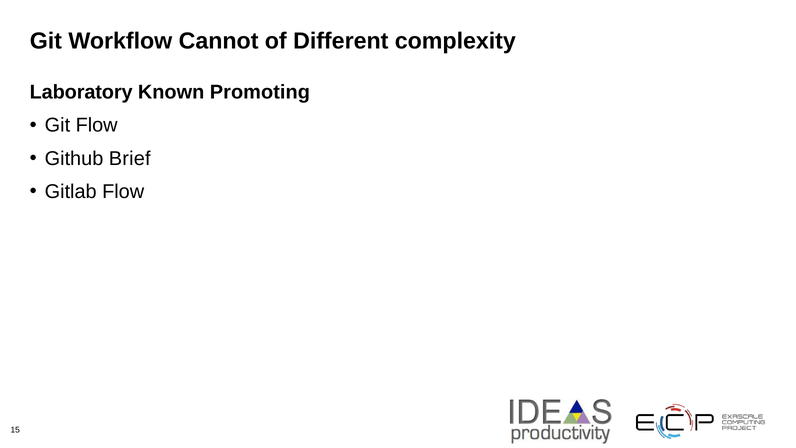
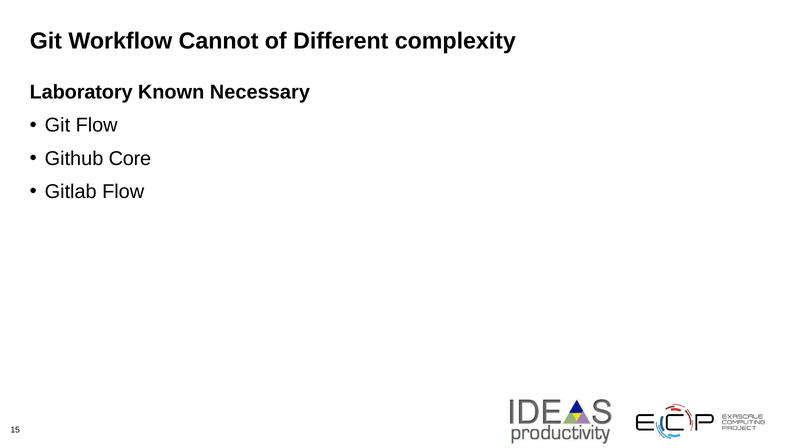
Promoting: Promoting -> Necessary (260, 92)
Brief: Brief -> Core (130, 158)
